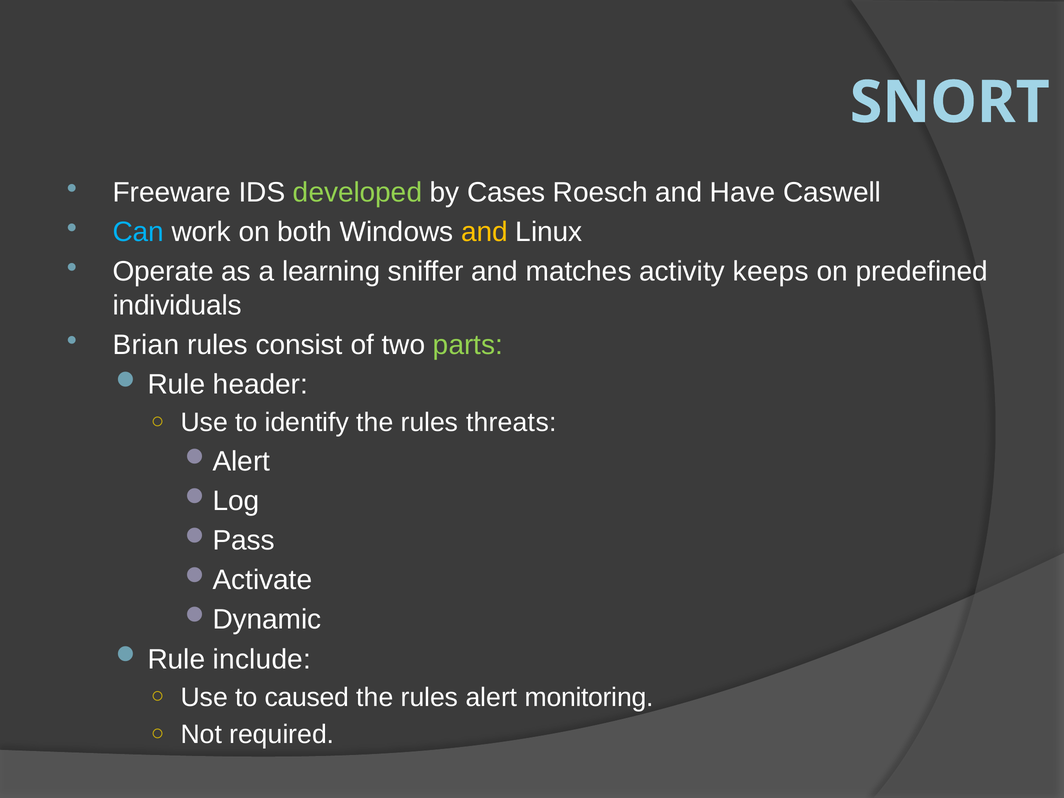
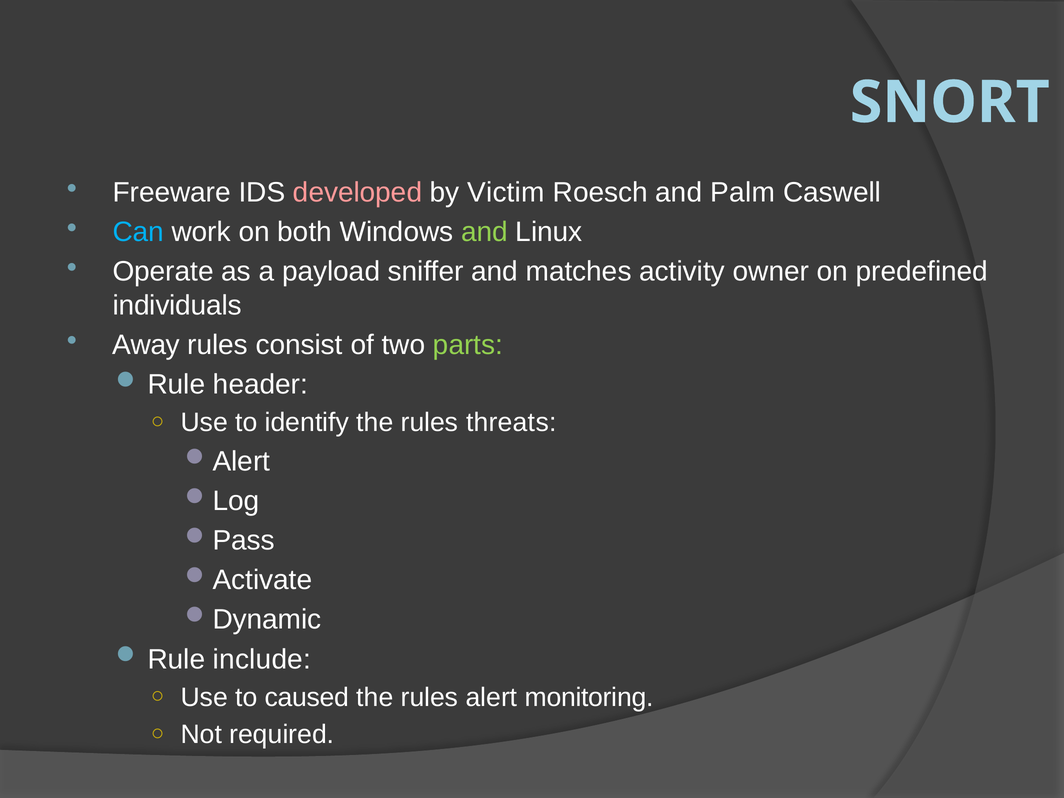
developed colour: light green -> pink (358, 193)
Cases: Cases -> Victim (506, 193)
Have: Have -> Palm (743, 193)
and colour: yellow -> light green (484, 232)
learning: learning -> payload (331, 272)
keeps: keeps -> owner (771, 272)
Brian: Brian -> Away (146, 345)
